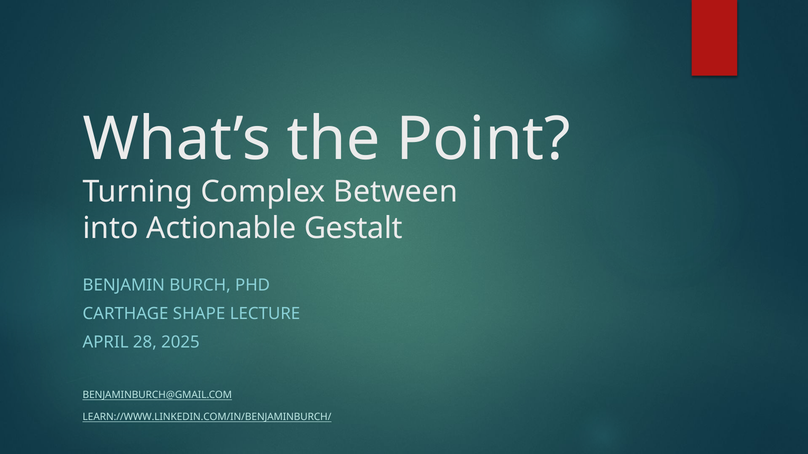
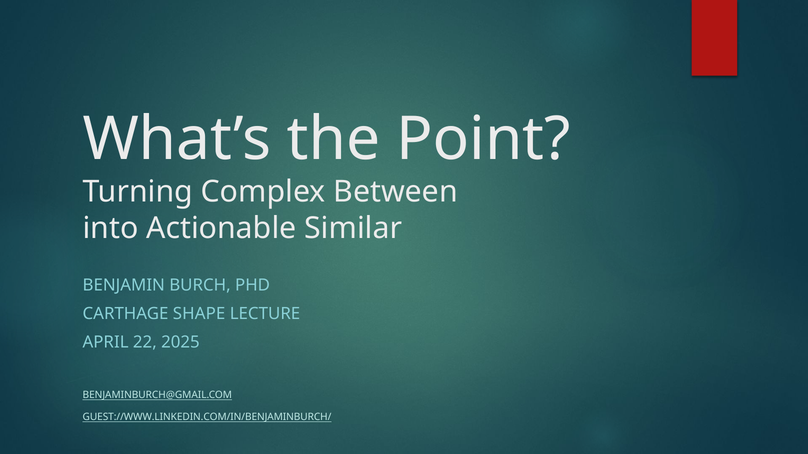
Gestalt: Gestalt -> Similar (353, 228)
28: 28 -> 22 (145, 343)
LEARN://WWW.LINKEDIN.COM/IN/BENJAMINBURCH/: LEARN://WWW.LINKEDIN.COM/IN/BENJAMINBURCH/ -> GUEST://WWW.LINKEDIN.COM/IN/BENJAMINBURCH/ (207, 418)
